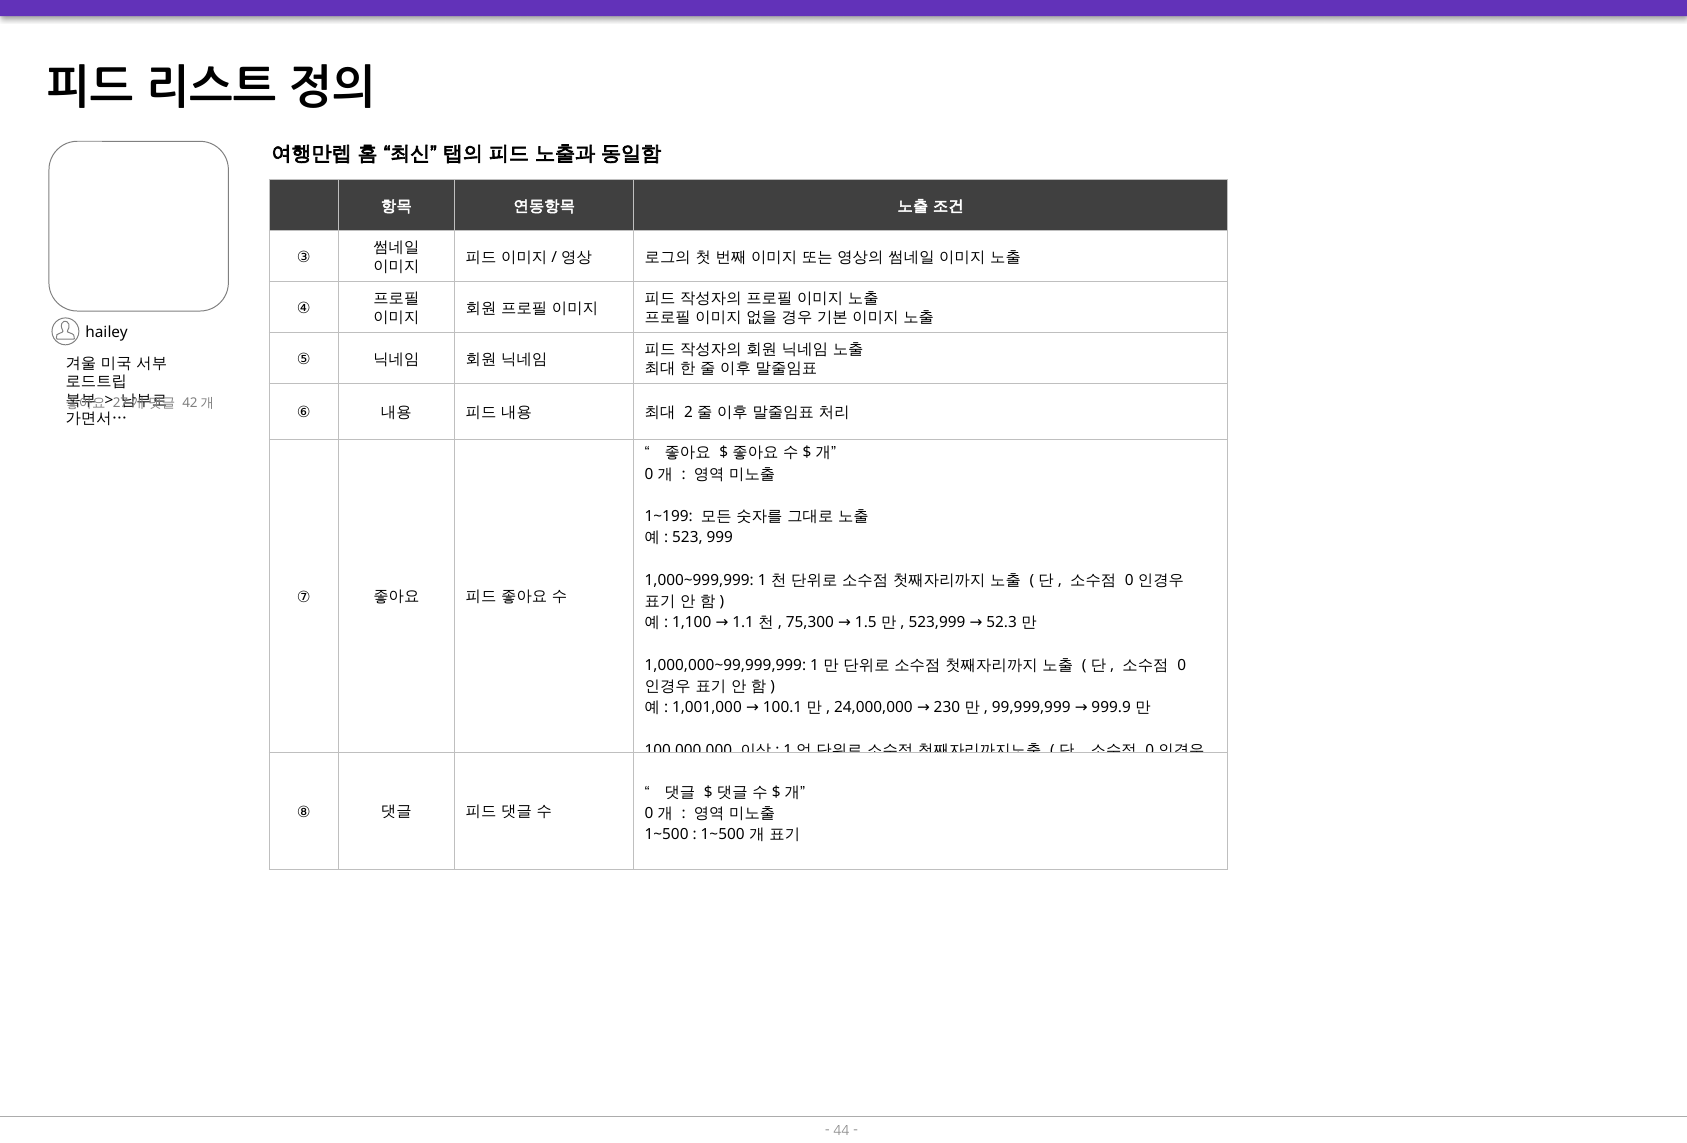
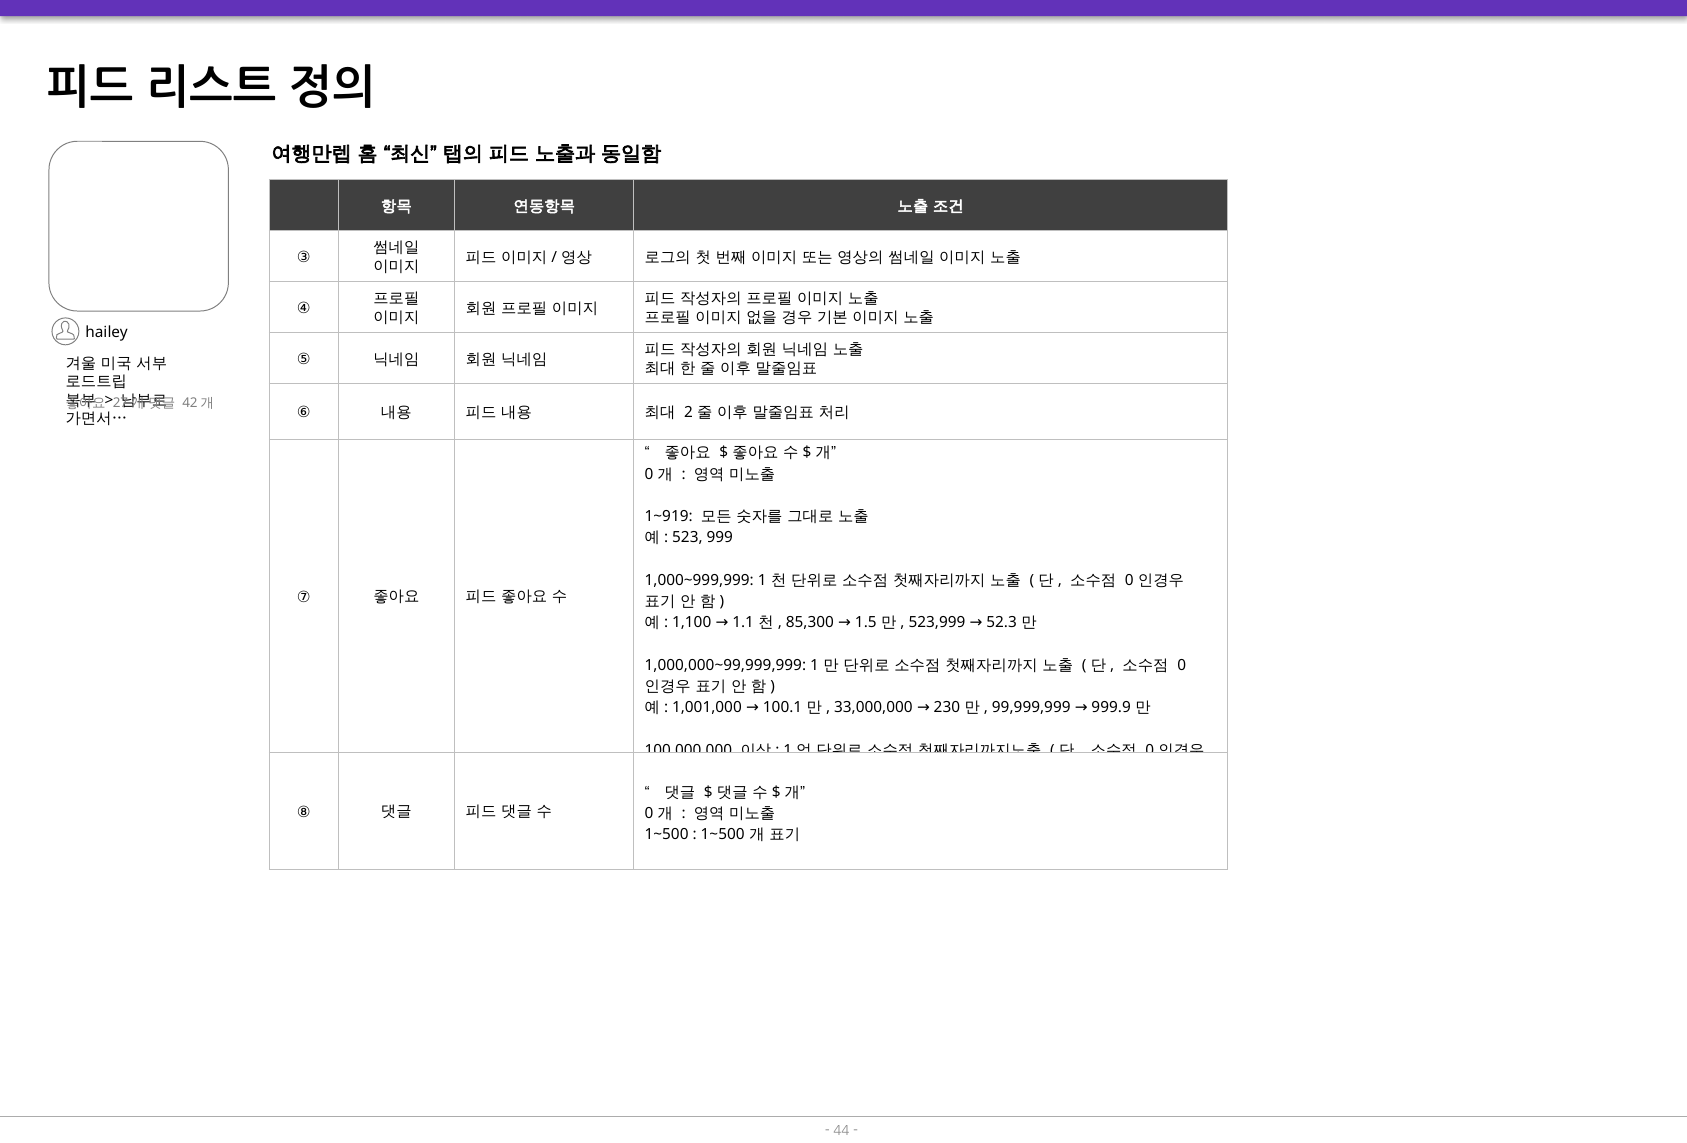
1~199: 1~199 -> 1~919 (669, 516)
75,300: 75,300 -> 85,300 (810, 622)
24,000,000: 24,000,000 -> 33,000,000 (873, 707)
